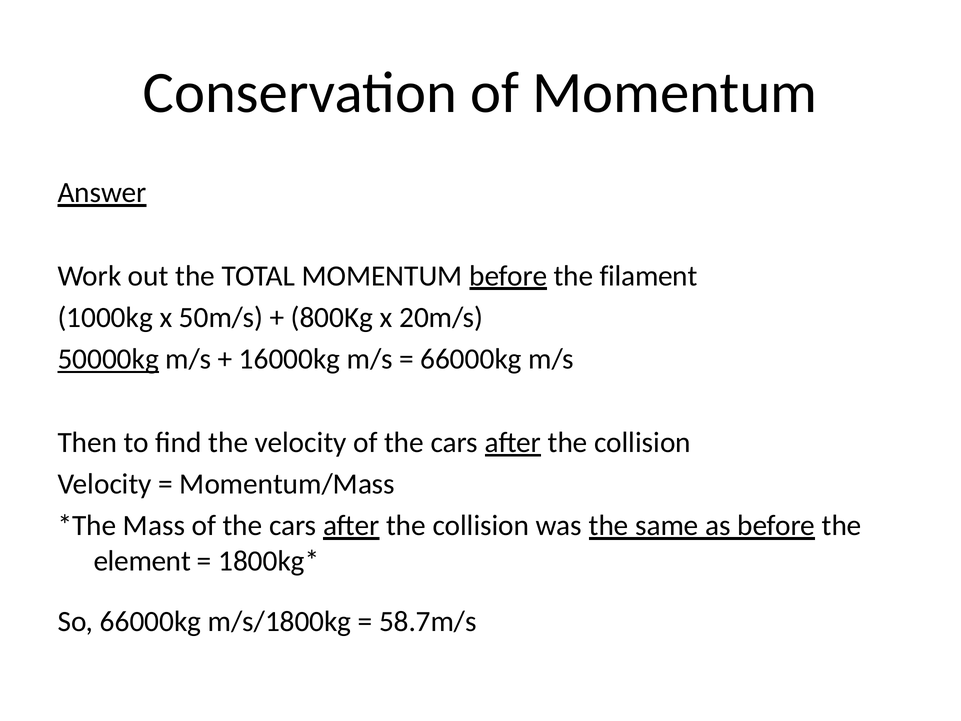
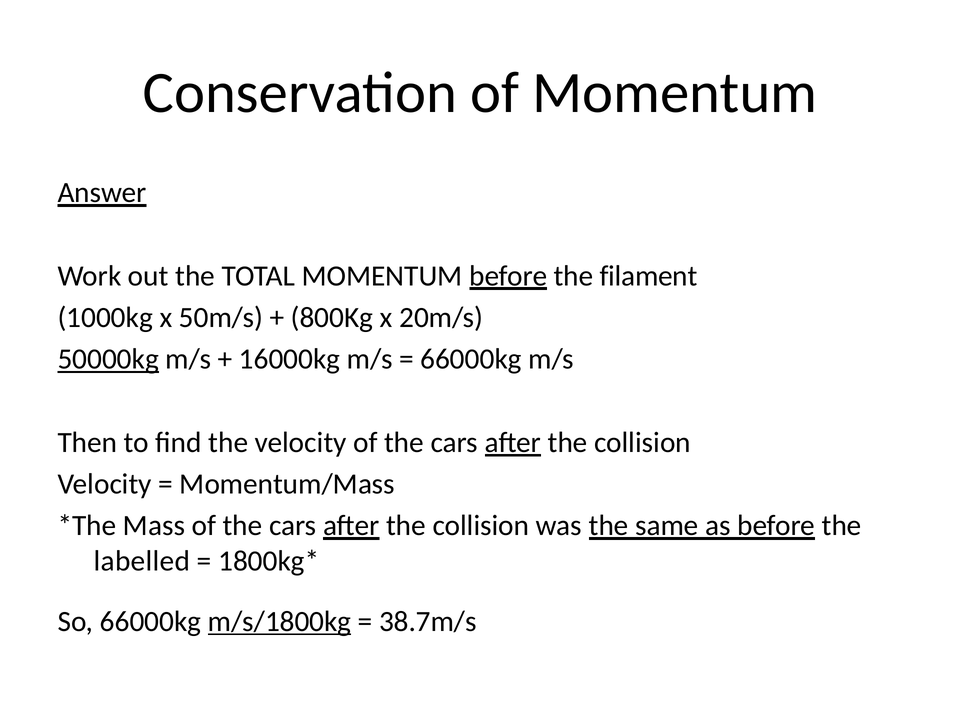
element: element -> labelled (142, 561)
m/s/1800kg underline: none -> present (280, 621)
58.7m/s: 58.7m/s -> 38.7m/s (428, 621)
